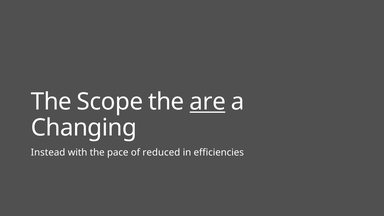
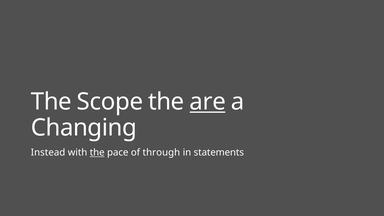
the underline: none -> present (97, 153)
reduced: reduced -> through (161, 153)
efficiencies: efficiencies -> statements (219, 153)
